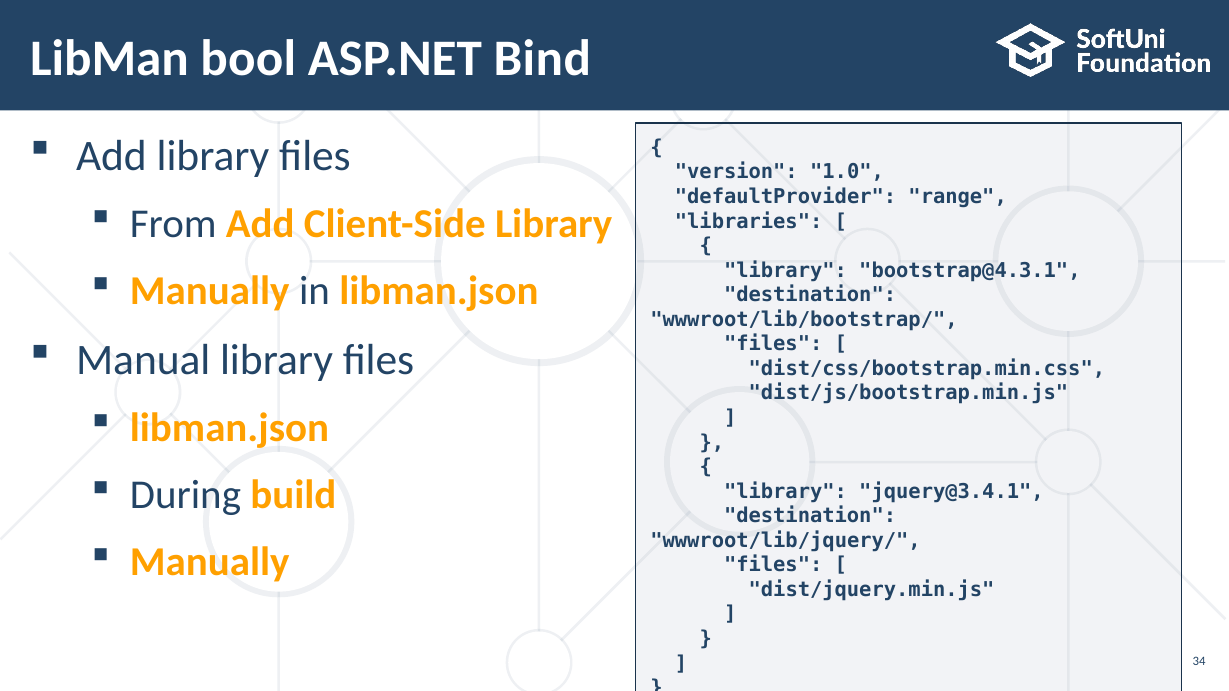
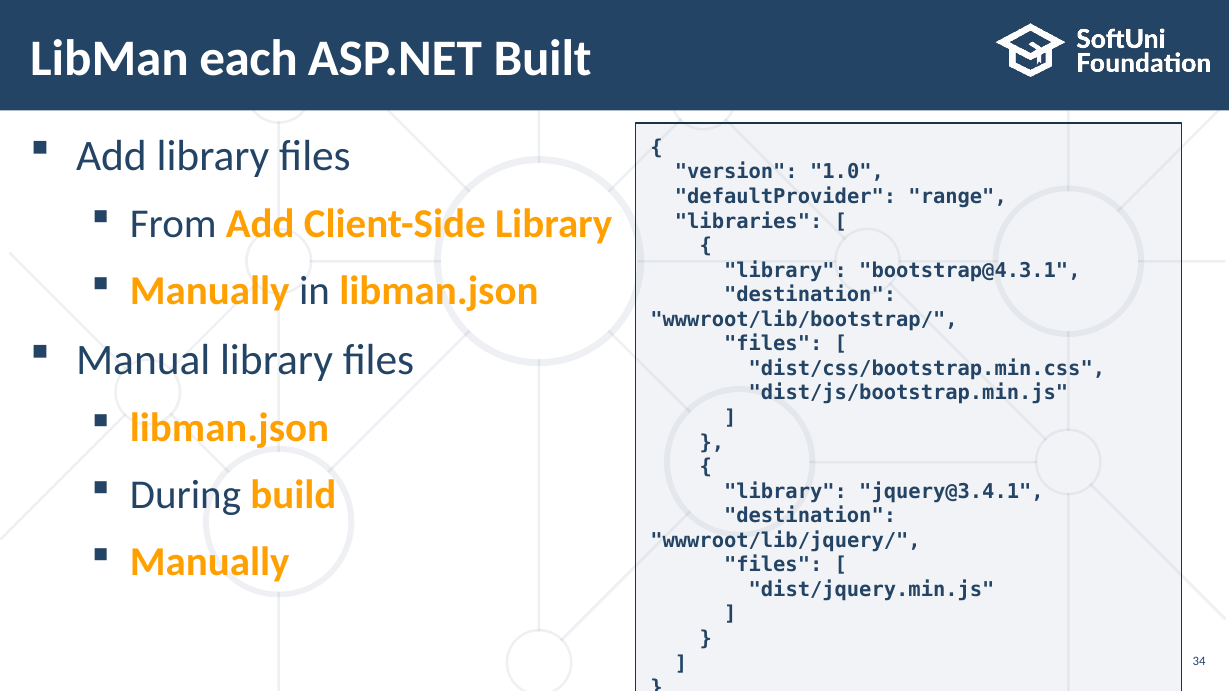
bool: bool -> each (249, 58)
Bind: Bind -> Built (543, 58)
